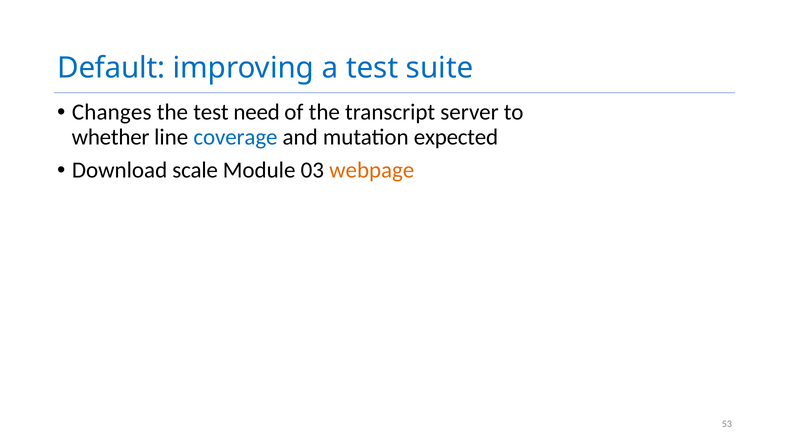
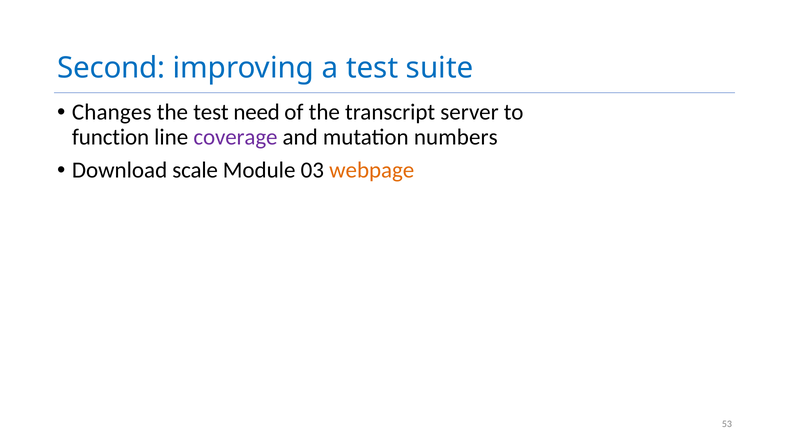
Default: Default -> Second (111, 68)
whether: whether -> function (111, 137)
coverage colour: blue -> purple (235, 137)
expected: expected -> numbers (456, 137)
